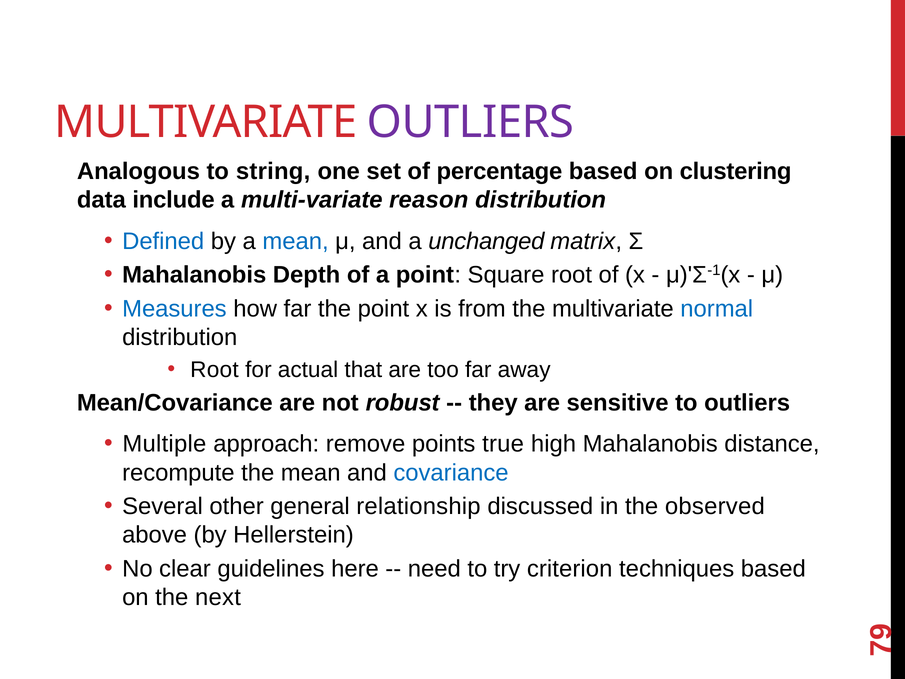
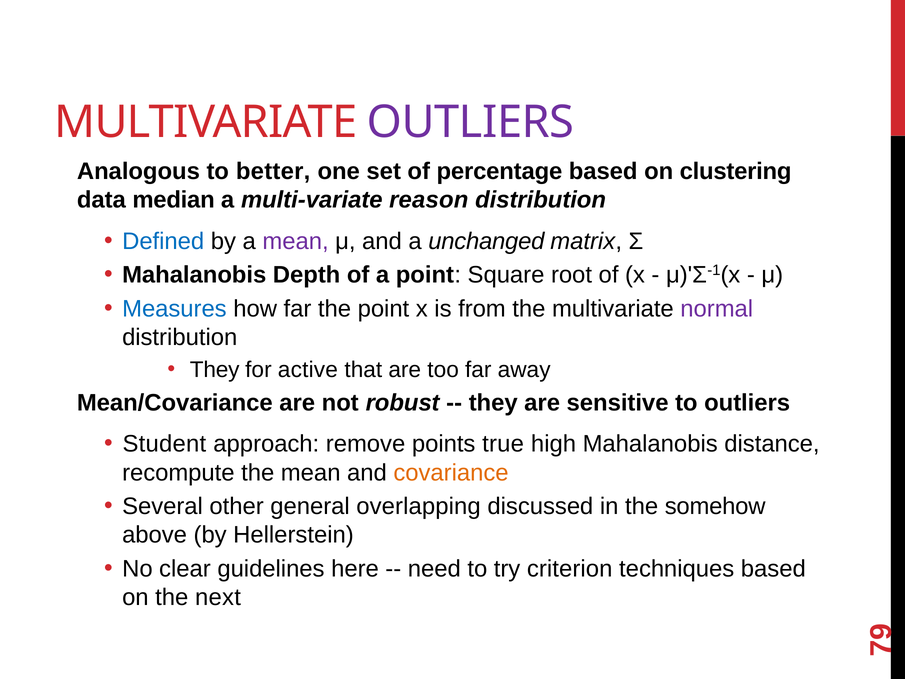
string: string -> better (273, 171)
include: include -> median (174, 200)
mean colour: blue -> purple (296, 241)
normal colour: blue -> purple (717, 309)
Root: Root -> They (215, 370)
actual: actual -> active (308, 370)
Multiple: Multiple -> Student (164, 444)
covariance colour: blue -> orange (451, 472)
relationship: relationship -> overlapping (419, 506)
observed: observed -> somehow (715, 506)
